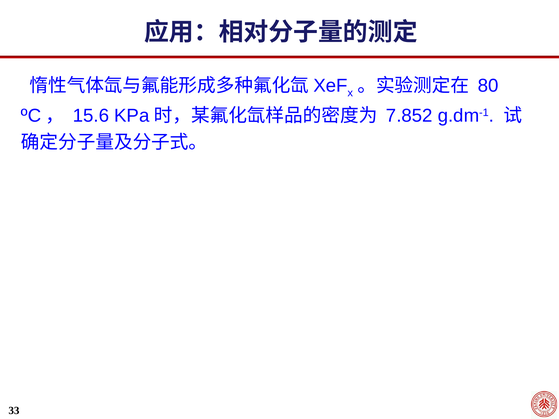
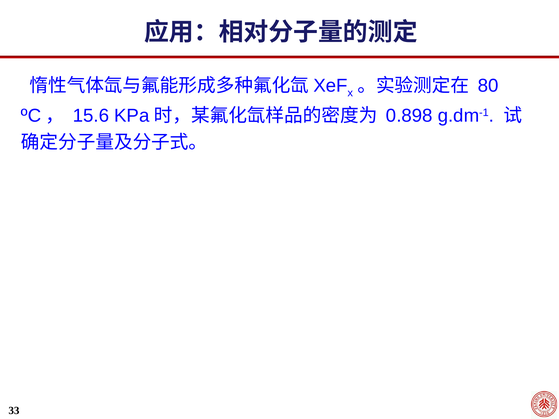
7.852: 7.852 -> 0.898 (409, 116)
